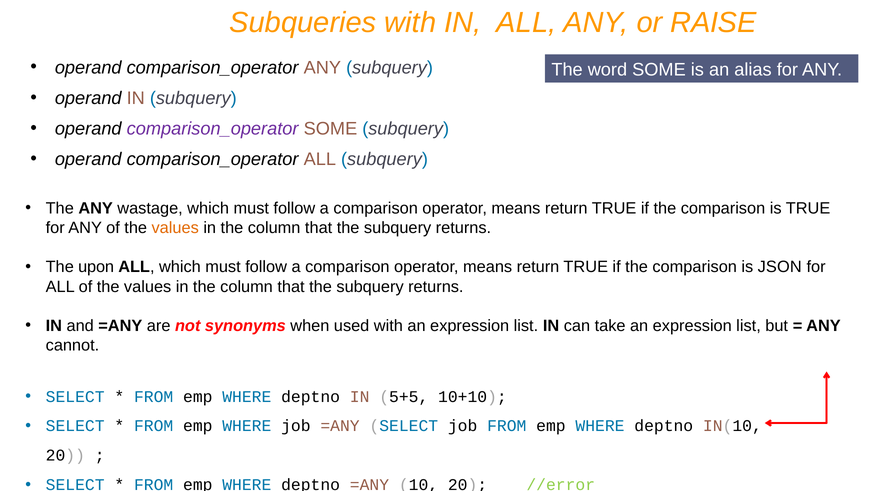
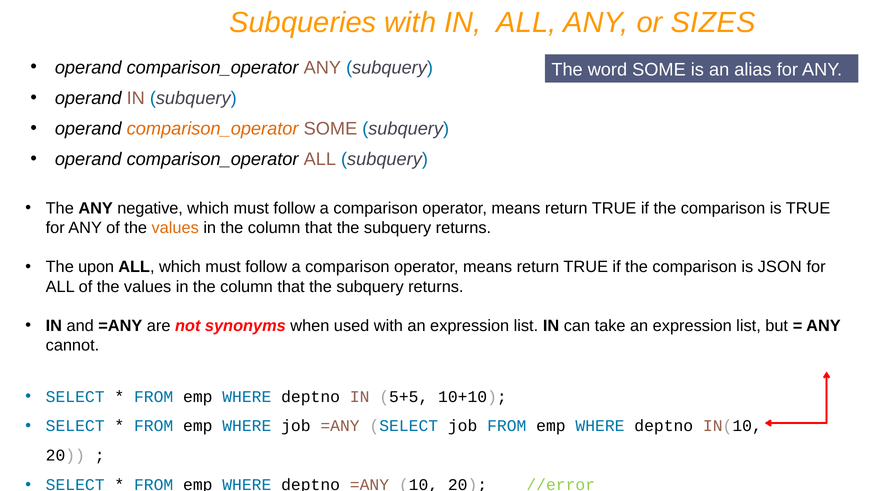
RAISE: RAISE -> SIZES (713, 23)
comparison_operator colour: purple -> orange (213, 128)
wastage: wastage -> negative (150, 208)
